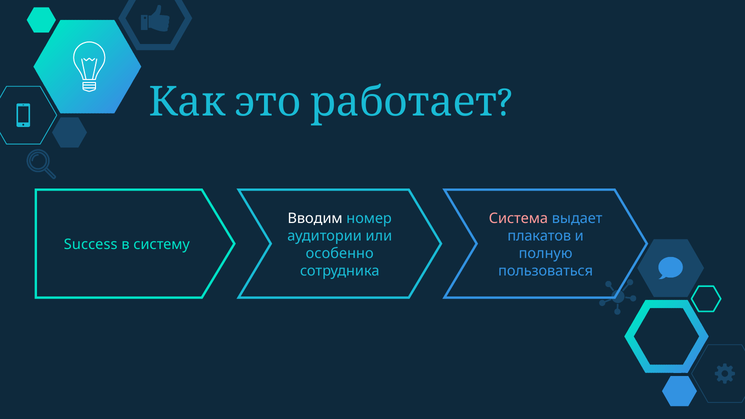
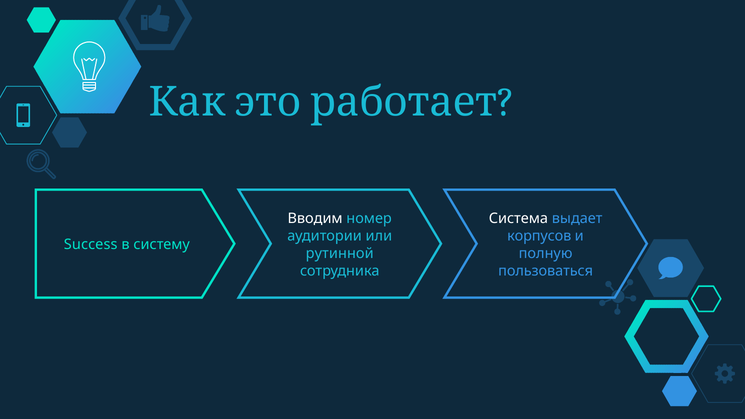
Система colour: pink -> white (518, 219)
плакатов: плакатов -> корпусов (539, 236)
особенно: особенно -> рутинной (340, 253)
